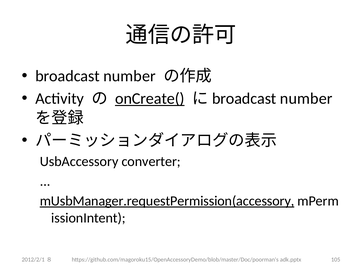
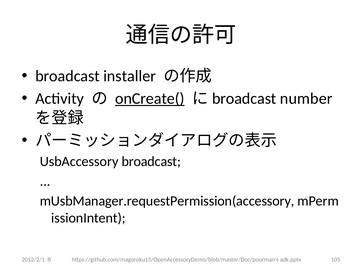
broadcast number: number -> installer (130, 76)
UsbAccessory converter: converter -> broadcast (151, 161)
mUsbManager.requestPermission(accessory underline: present -> none (167, 201)
